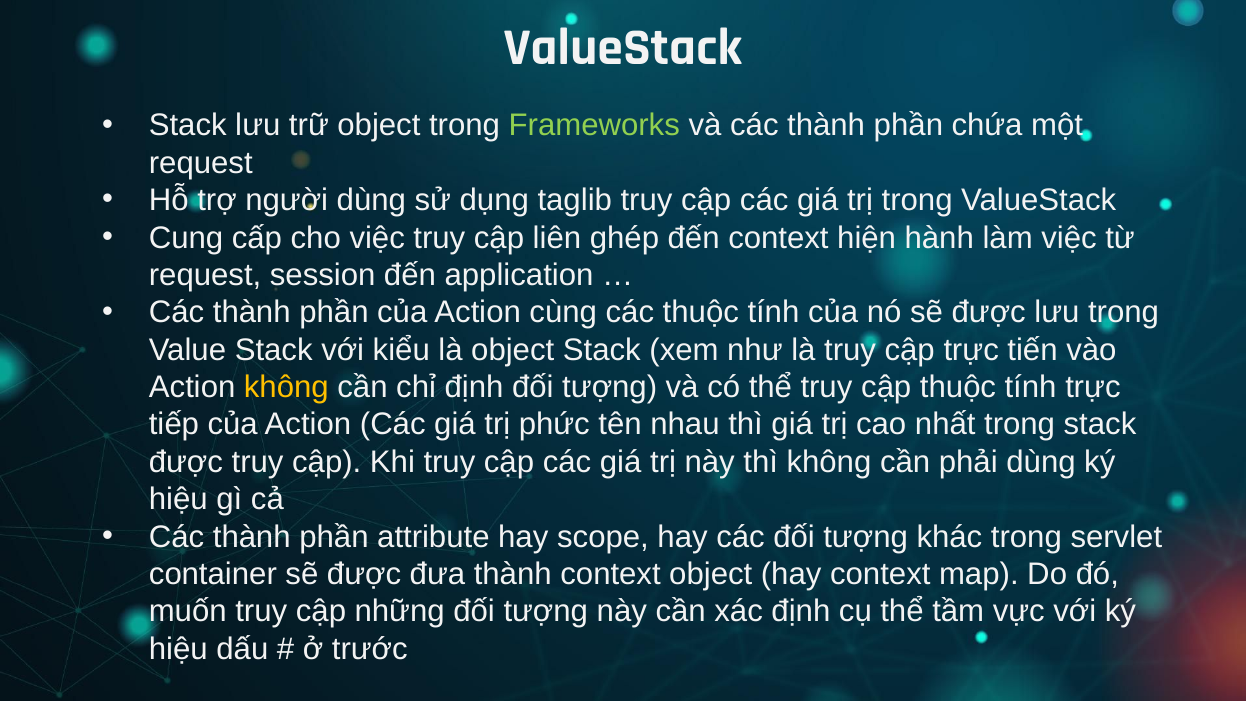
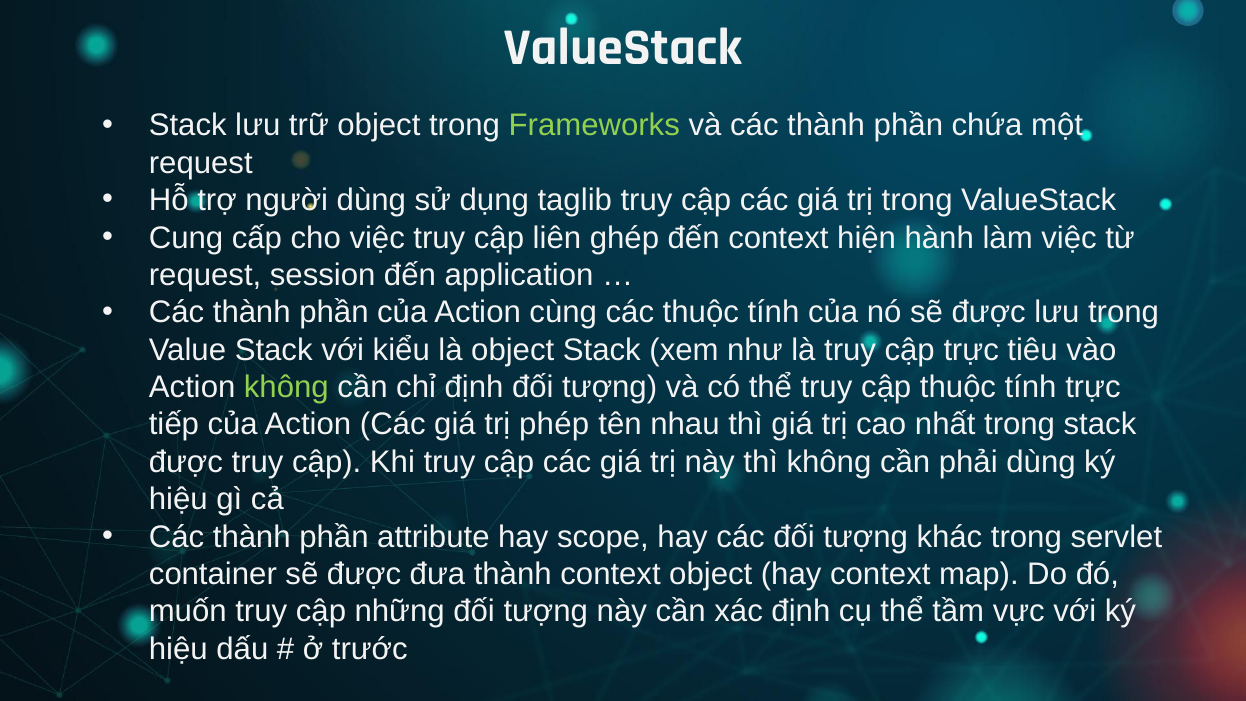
tiến: tiến -> tiêu (1033, 350)
không colour: yellow -> light green (286, 387)
phức: phức -> phép (554, 425)
